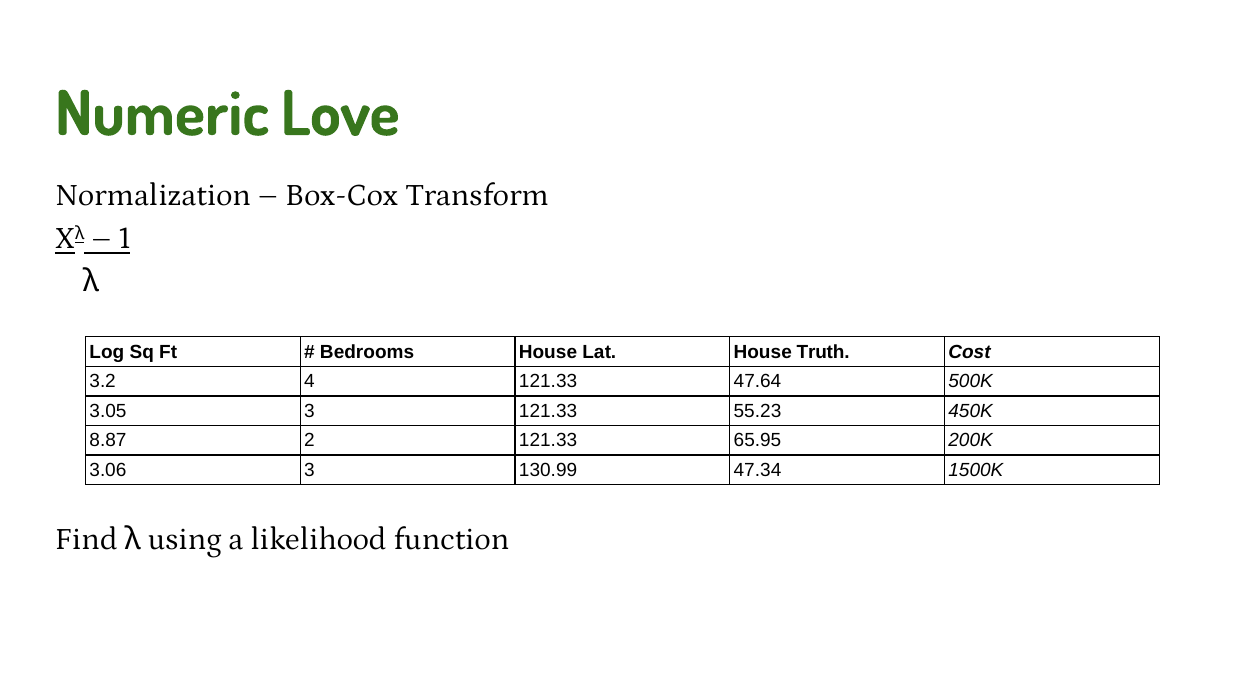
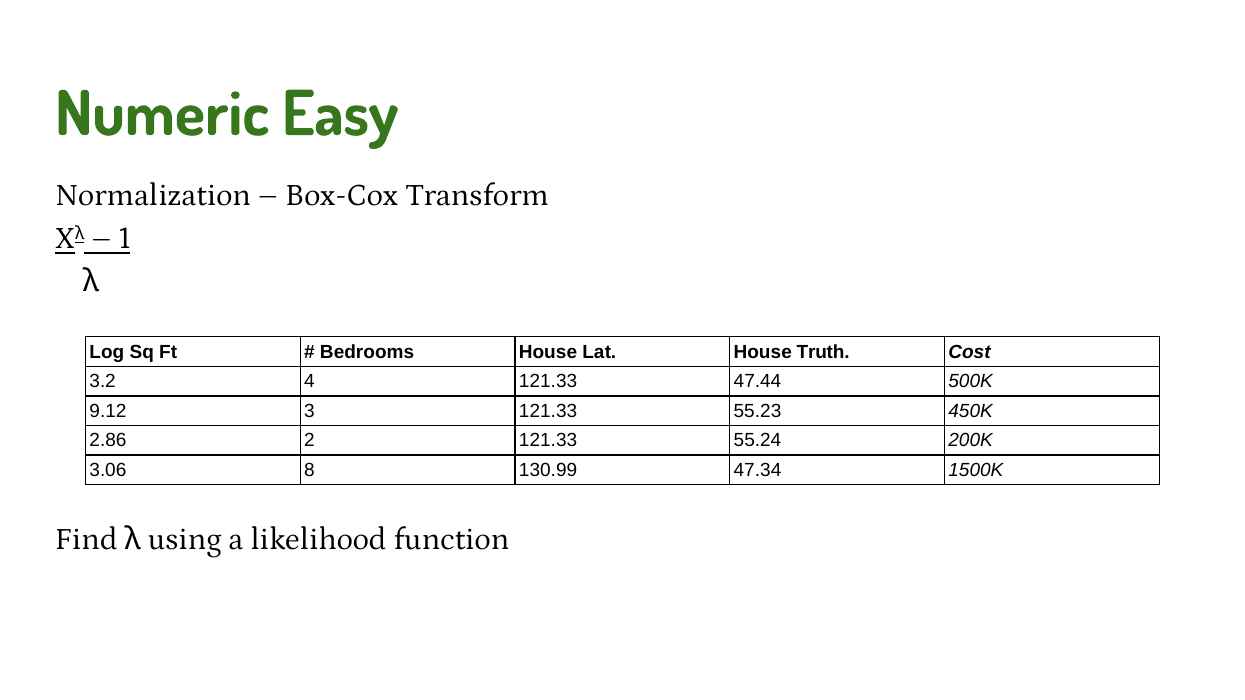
Love: Love -> Easy (340, 115)
47.64: 47.64 -> 47.44 (757, 382)
3.05: 3.05 -> 9.12 (108, 411)
8.87: 8.87 -> 2.86 (108, 441)
65.95: 65.95 -> 55.24 (757, 441)
3.06 3: 3 -> 8 (309, 470)
